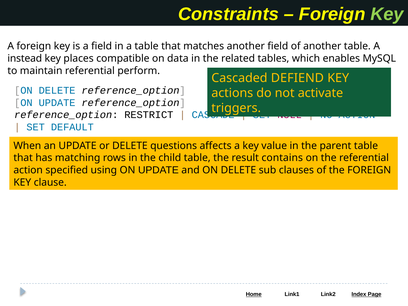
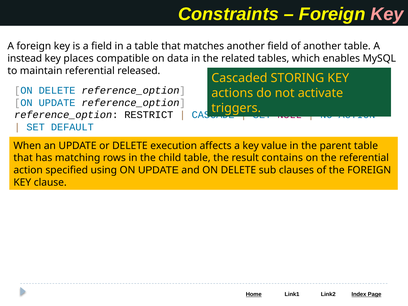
Key colour: light green -> pink (387, 14)
perform: perform -> released (139, 71)
DEFIEND: DEFIEND -> STORING (297, 78)
questions: questions -> execution (174, 146)
